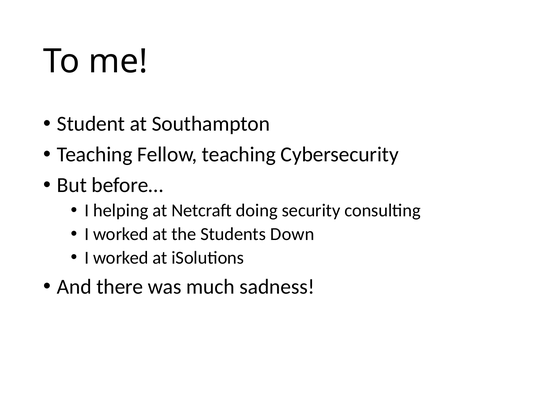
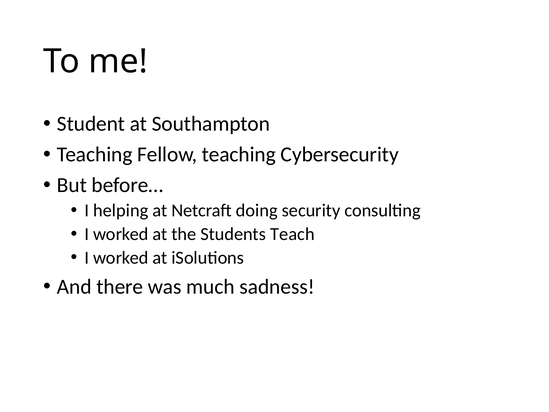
Down: Down -> Teach (292, 234)
